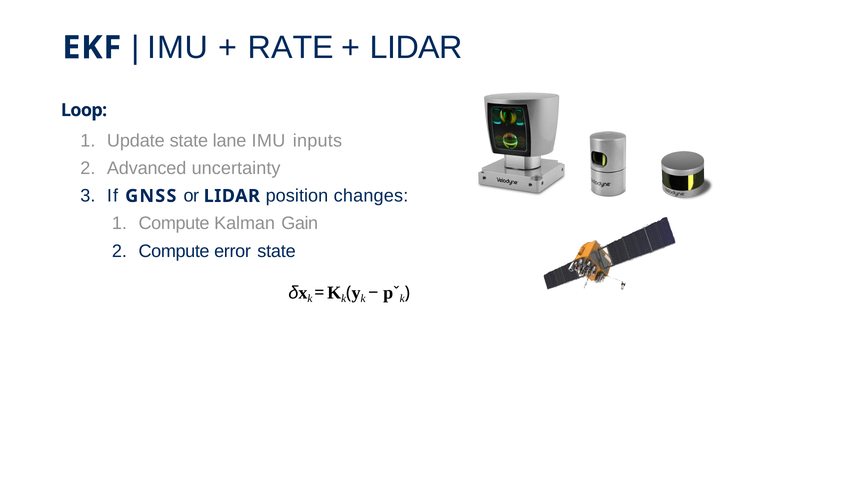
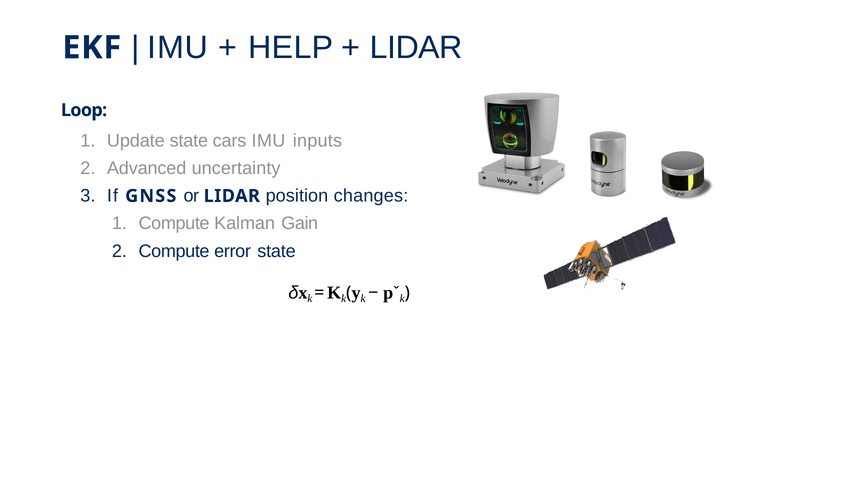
RATE: RATE -> HELP (291, 48)
lane: lane -> cars (230, 141)
